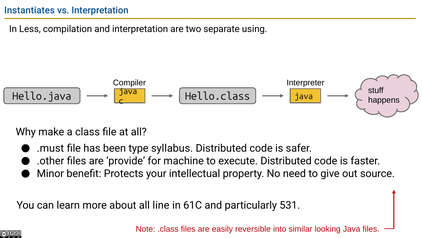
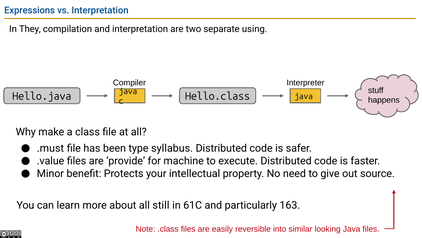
Instantiates: Instantiates -> Expressions (30, 10)
Less: Less -> They (30, 29)
.other: .other -> .value (51, 161)
line: line -> still (161, 205)
531: 531 -> 163 (290, 205)
